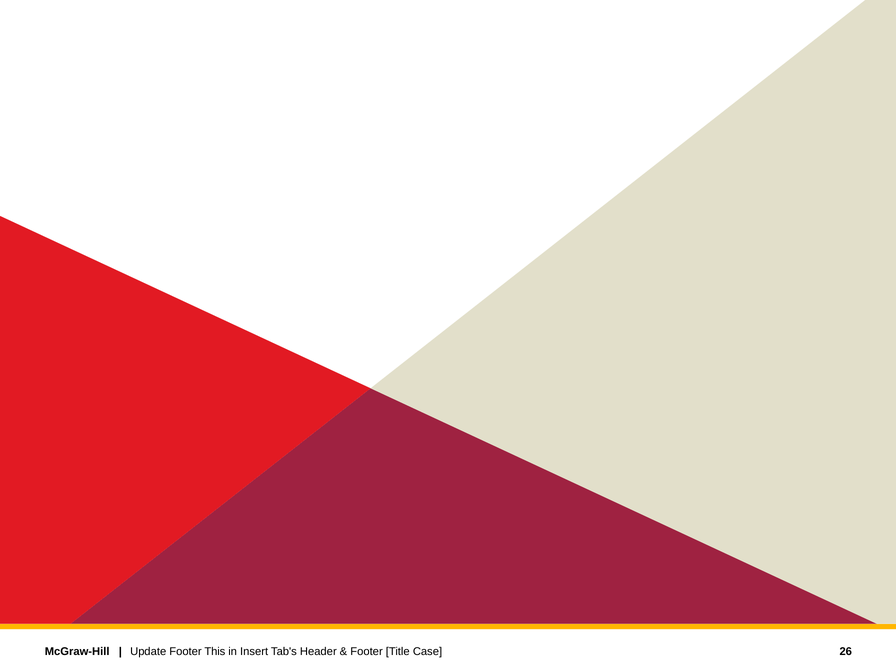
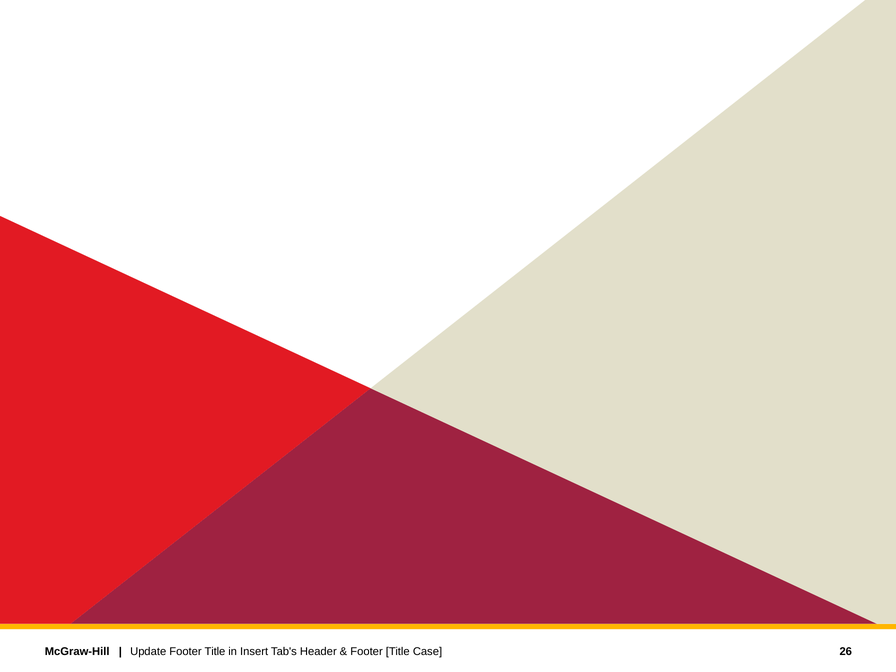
Update Footer This: This -> Title (215, 652)
